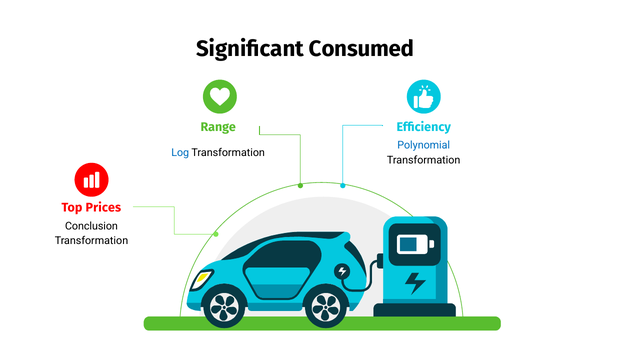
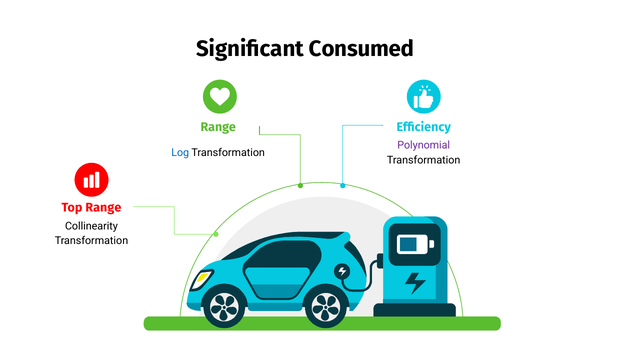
Polynomial colour: blue -> purple (424, 145)
Top Prices: Prices -> Range (103, 208)
Conclusion: Conclusion -> Collinearity (91, 226)
